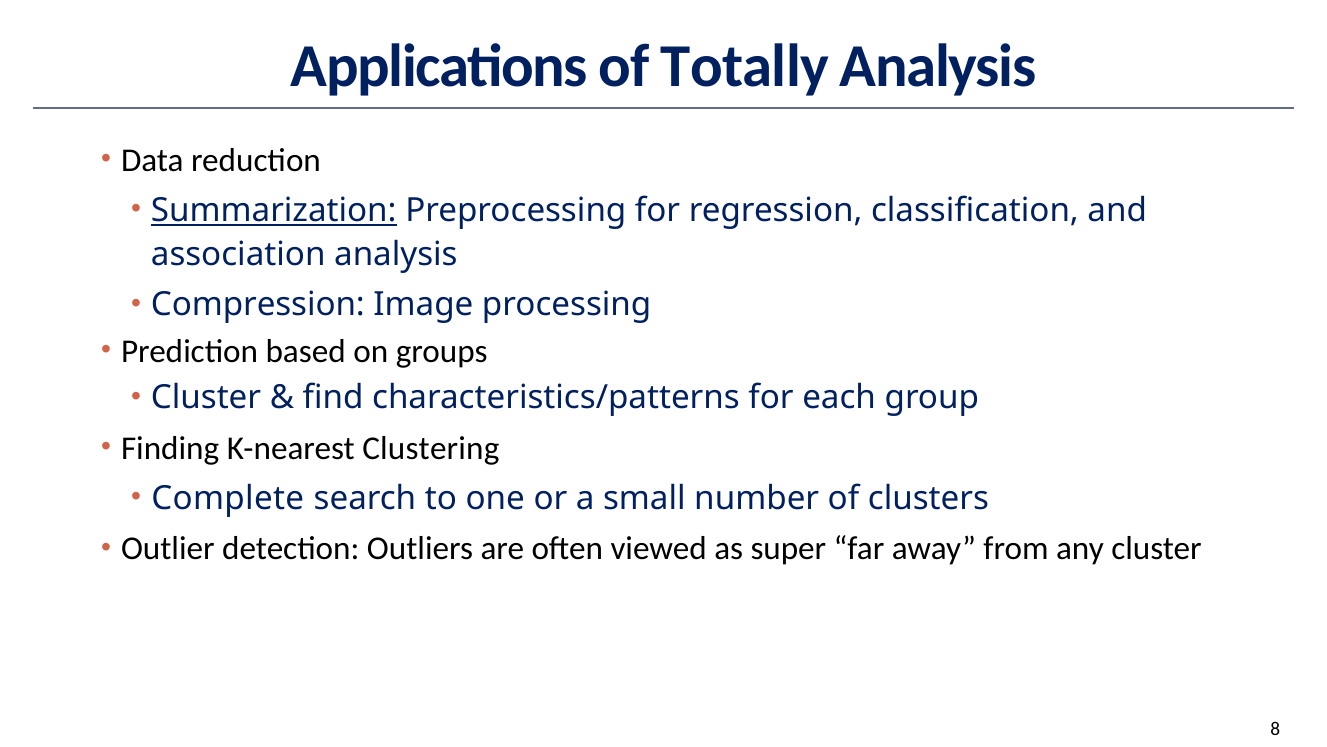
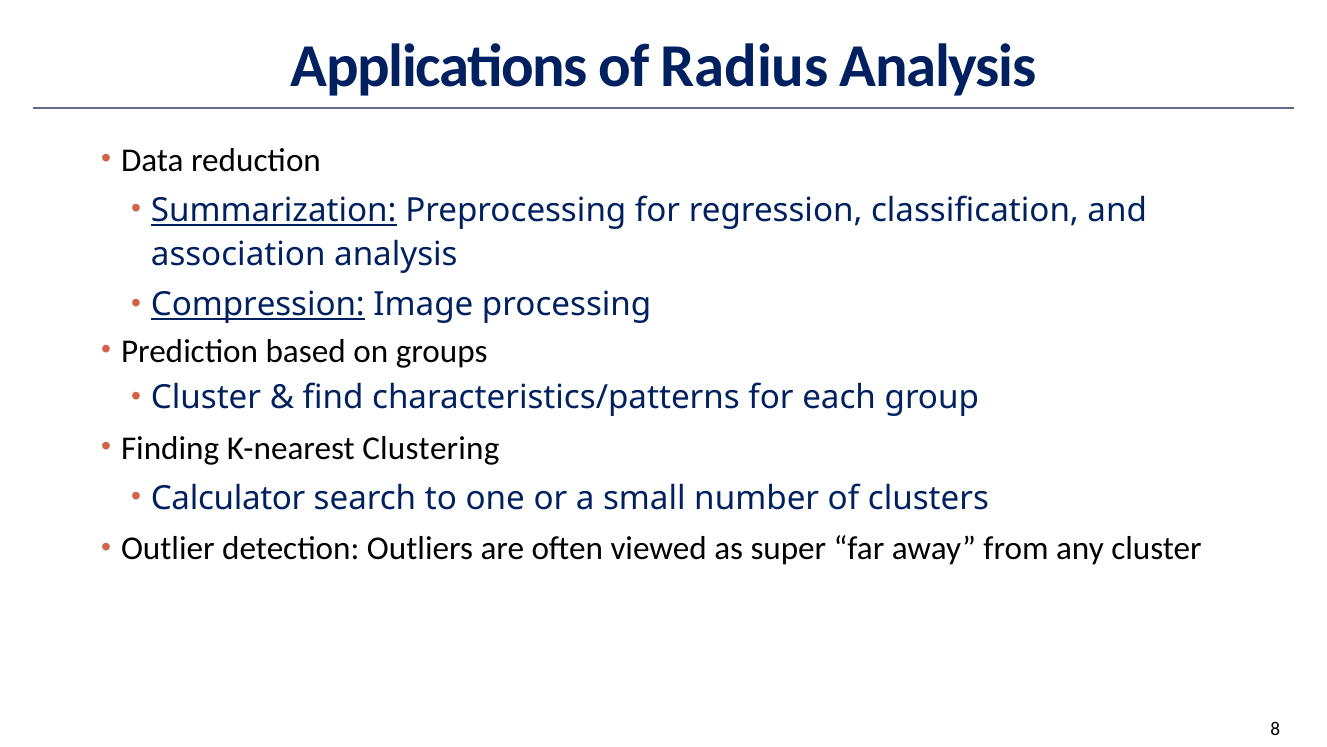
Totally: Totally -> Radius (745, 67)
Compression underline: none -> present (258, 304)
Complete: Complete -> Calculator (228, 498)
